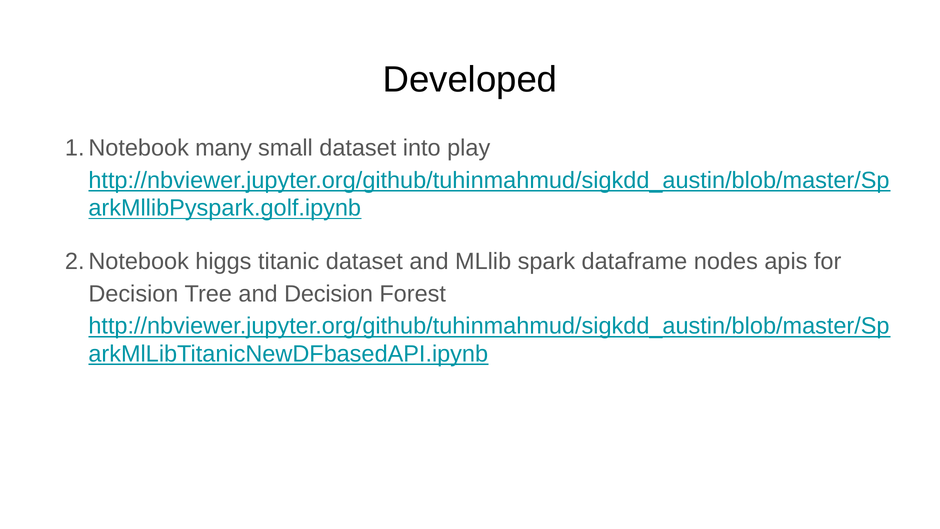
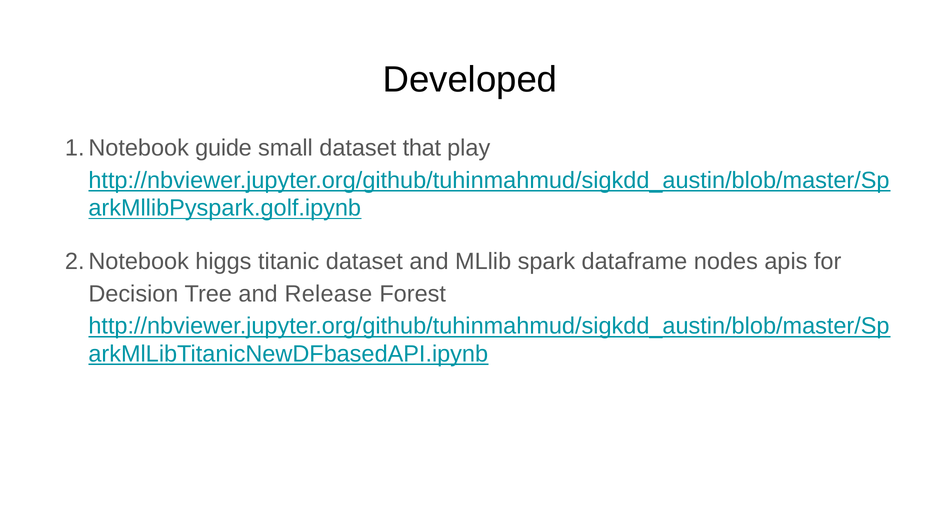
many: many -> guide (224, 148)
into: into -> that (422, 148)
and Decision: Decision -> Release (328, 294)
